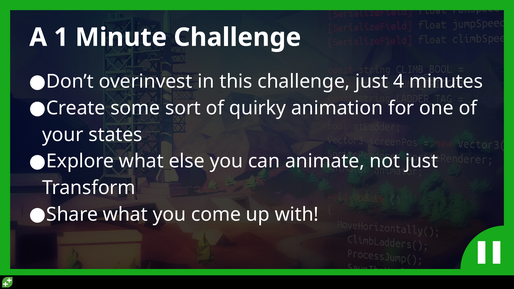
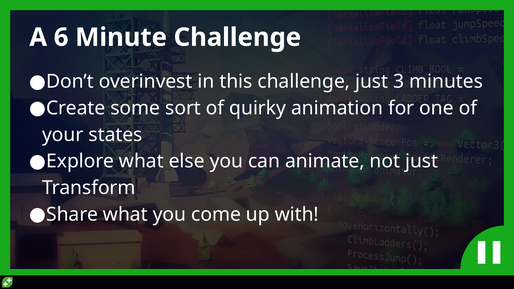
1: 1 -> 6 (61, 37)
4: 4 -> 3 (399, 82)
